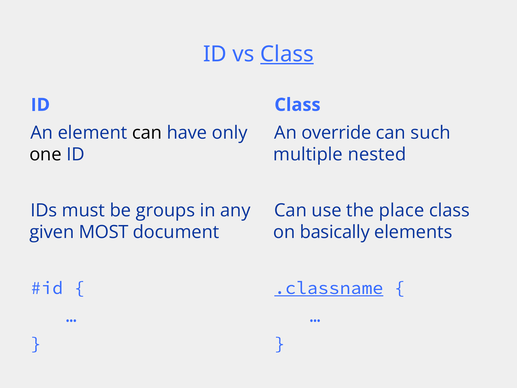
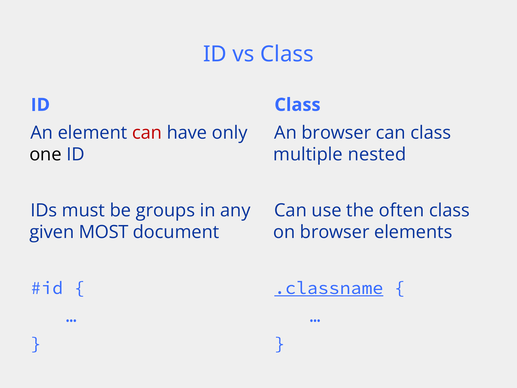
Class underline: present -> none (287, 54)
An override: override -> browser (336, 133)
can such: such -> class (431, 133)
can colour: black -> red (147, 133)
place: place -> often (402, 210)
on basically: basically -> browser (335, 232)
